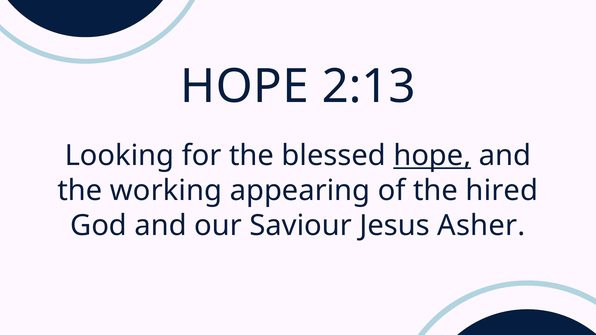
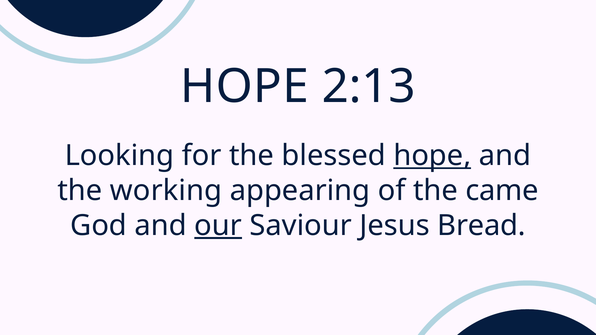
hired: hired -> came (502, 191)
our underline: none -> present (218, 226)
Asher: Asher -> Bread (482, 226)
